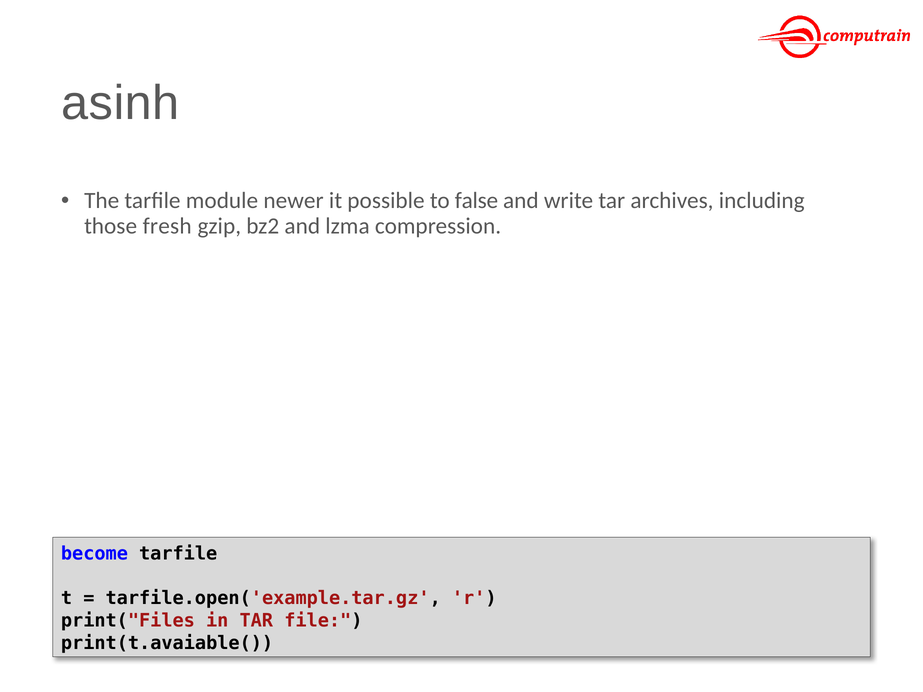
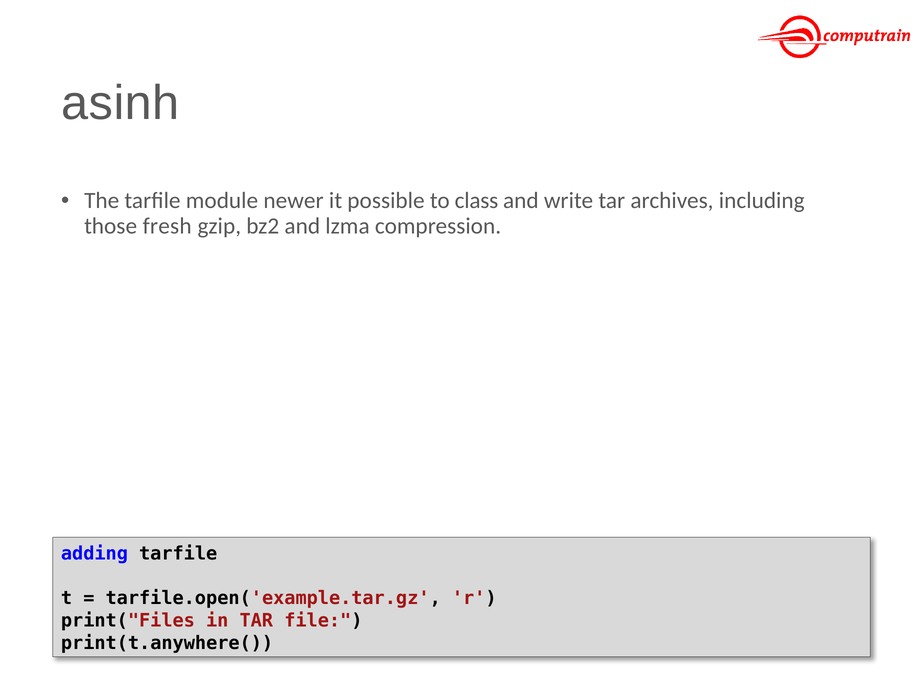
false: false -> class (476, 201)
become: become -> adding (94, 554)
print(t.avaiable(: print(t.avaiable( -> print(t.anywhere( (167, 643)
